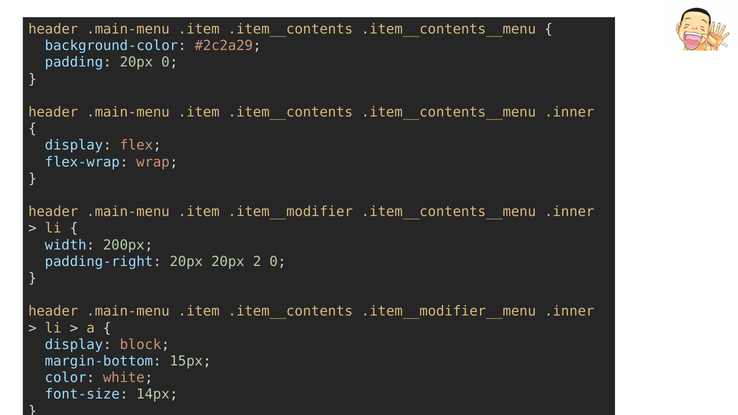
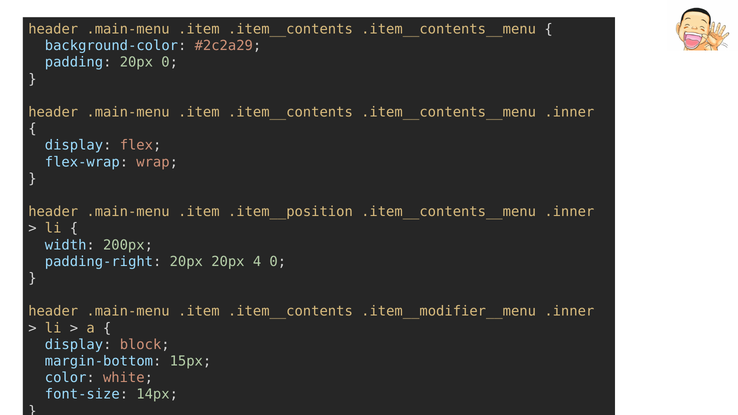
.item__modifier: .item__modifier -> .item__position (290, 212)
2: 2 -> 4 (257, 262)
